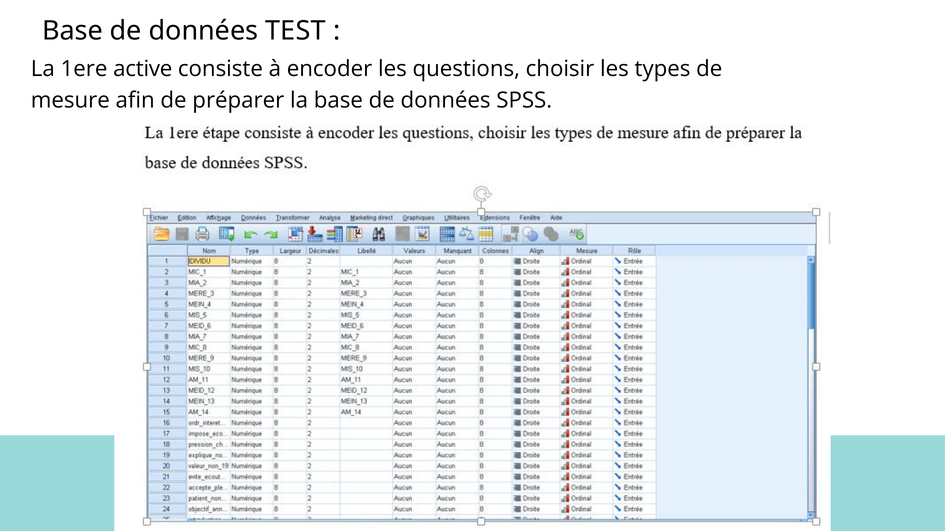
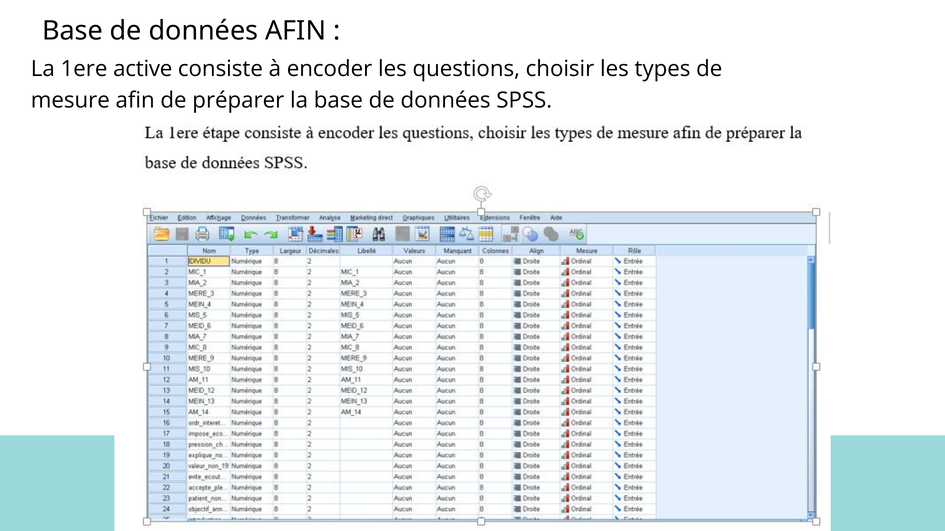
données TEST: TEST -> AFIN (296, 31)
